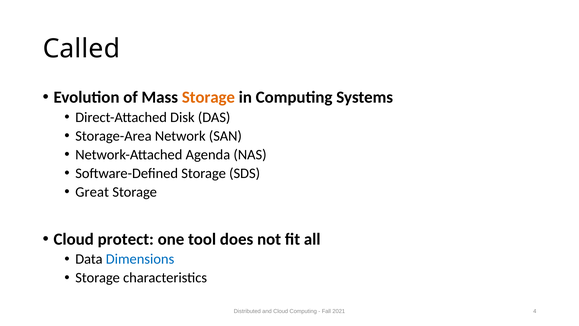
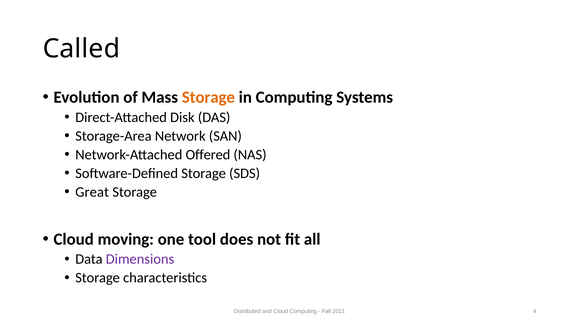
Agenda: Agenda -> Offered (208, 154)
protect: protect -> moving (126, 239)
Dimensions colour: blue -> purple (140, 259)
